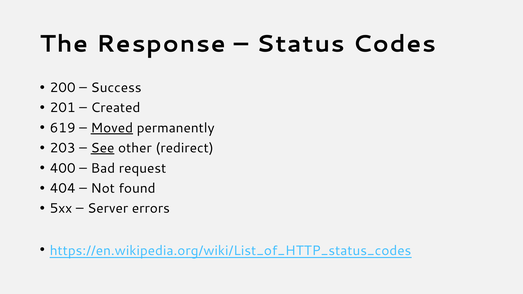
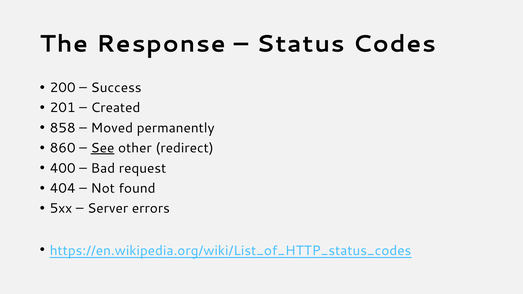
619: 619 -> 858 (63, 128)
Moved underline: present -> none (112, 128)
203: 203 -> 860 (63, 148)
